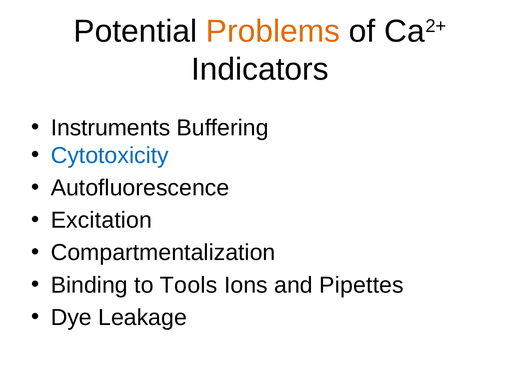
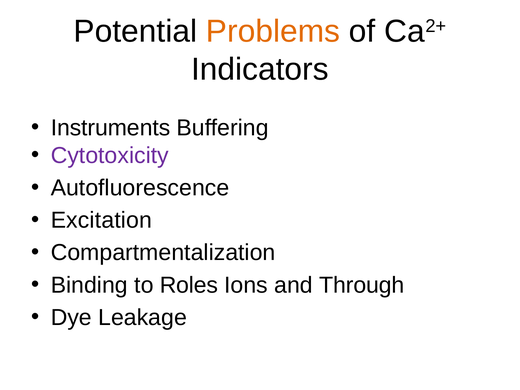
Cytotoxicity colour: blue -> purple (110, 156)
Tools: Tools -> Roles (189, 285)
Pipettes: Pipettes -> Through (362, 285)
